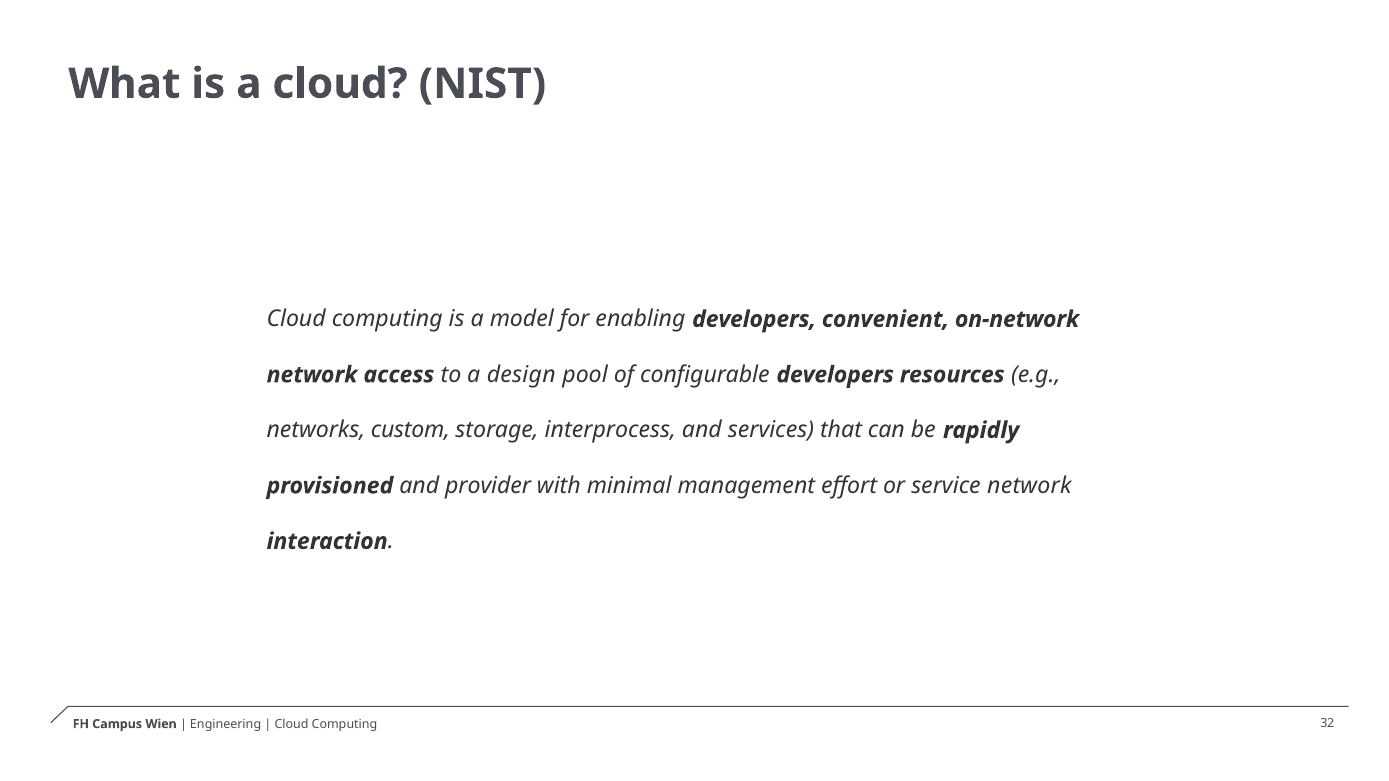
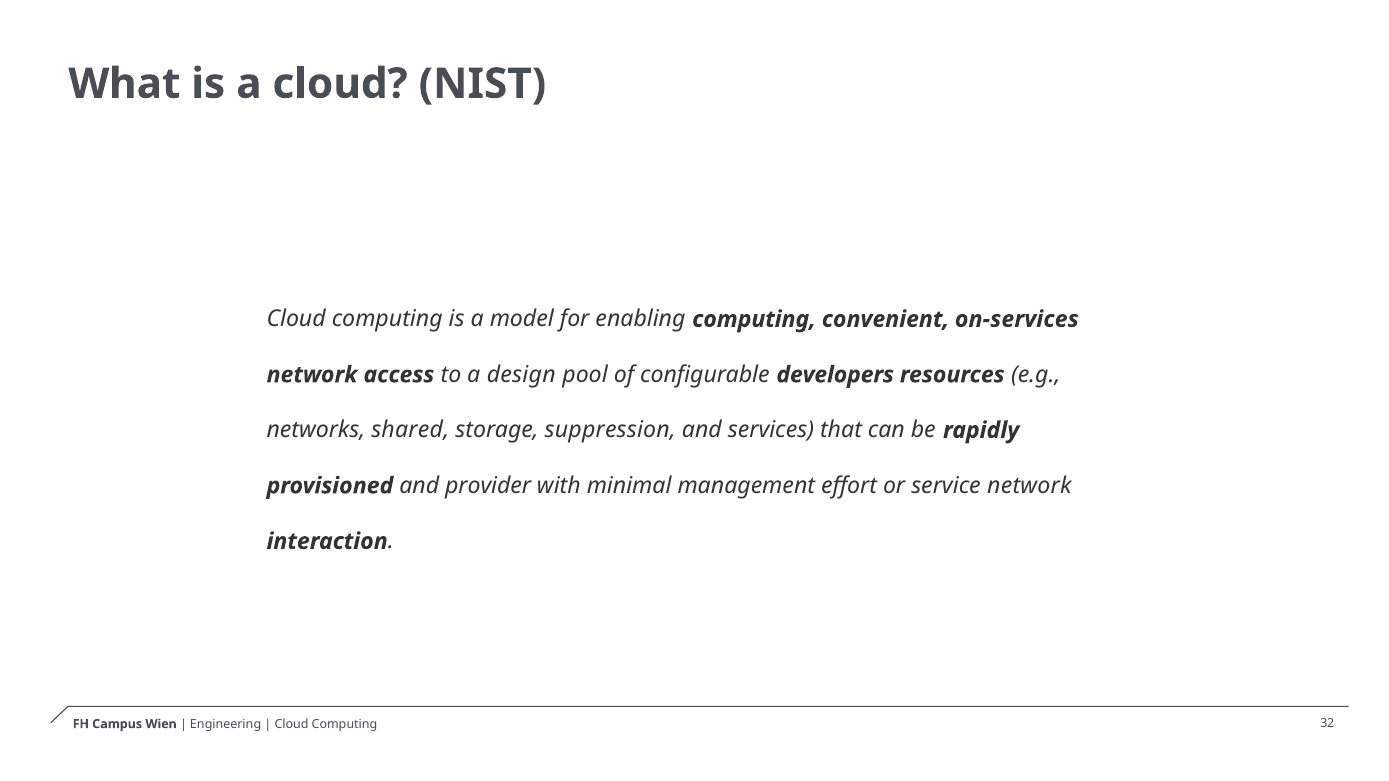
enabling developers: developers -> computing (754, 319)
on-network: on-network -> on-services (1017, 319)
custom: custom -> shared (410, 430)
interprocess: interprocess -> suppression (610, 430)
